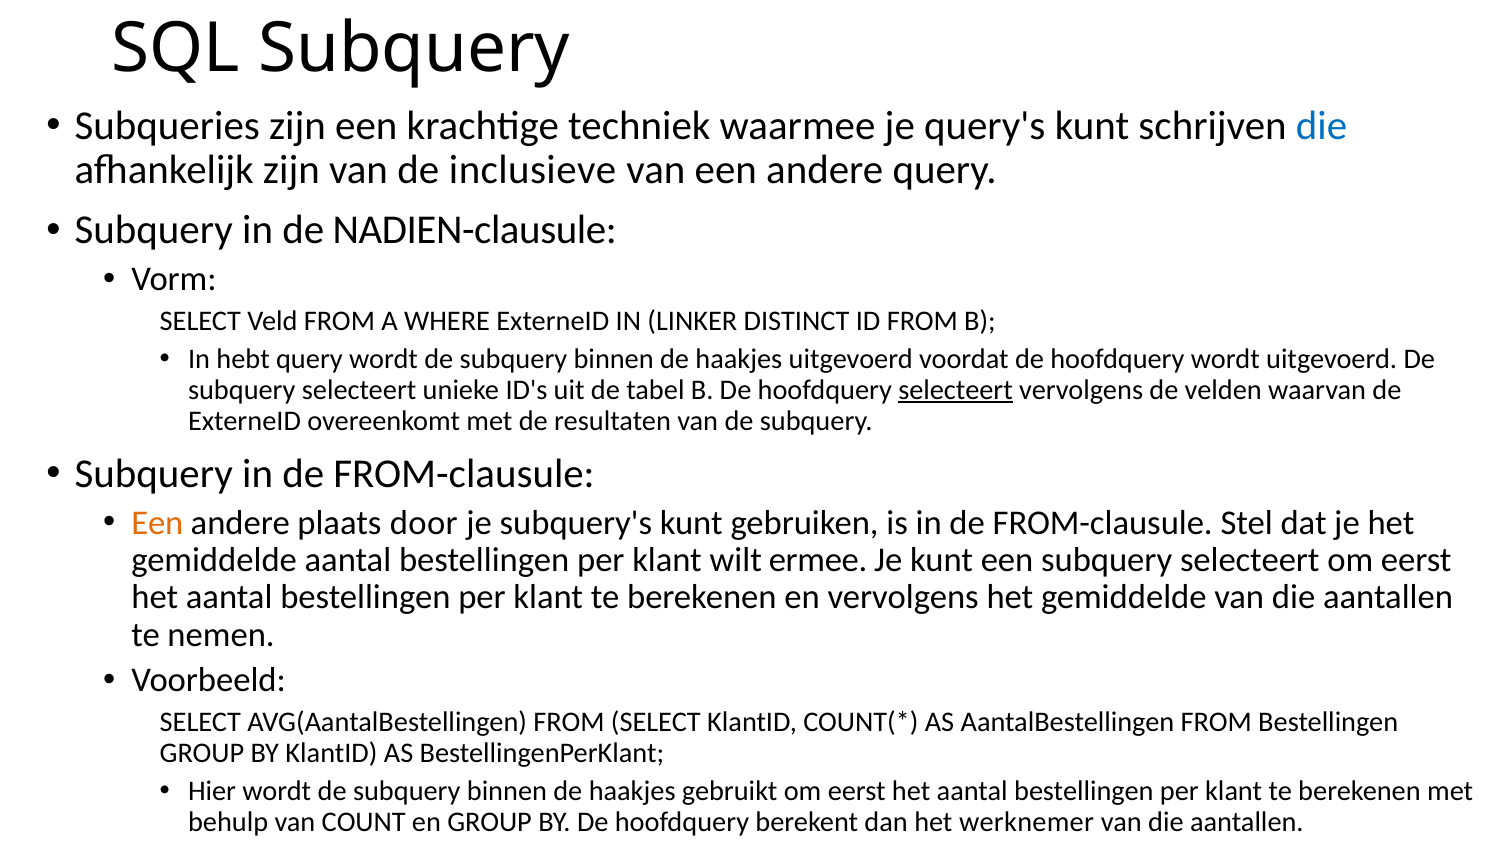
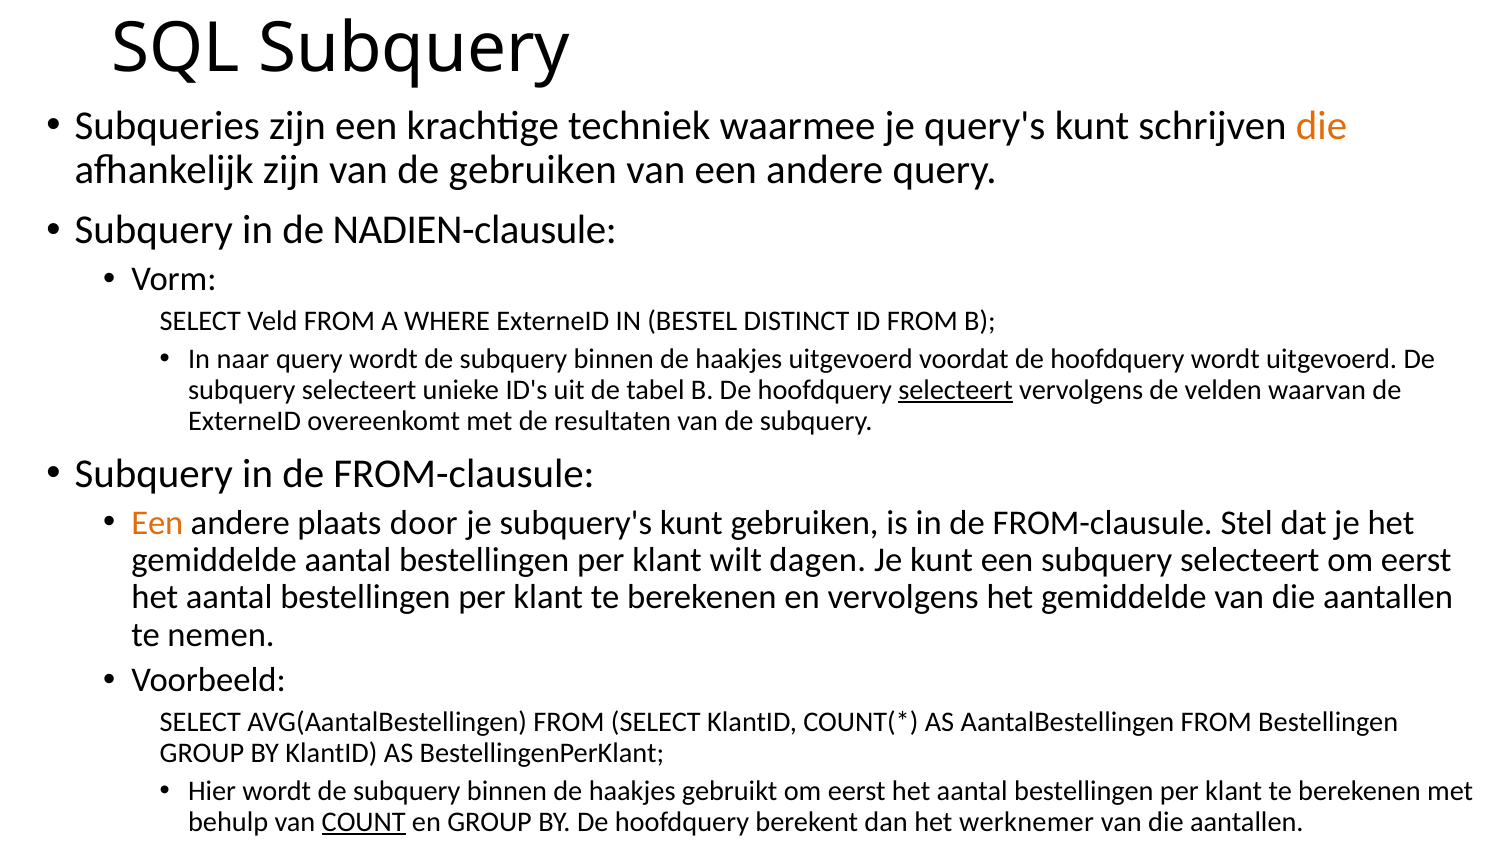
die colour: blue -> orange (1322, 126)
de inclusieve: inclusieve -> gebruiken (533, 170)
LINKER: LINKER -> BESTEL (692, 321)
hebt: hebt -> naar (243, 359)
ermee: ermee -> dagen (818, 560)
COUNT underline: none -> present (364, 821)
